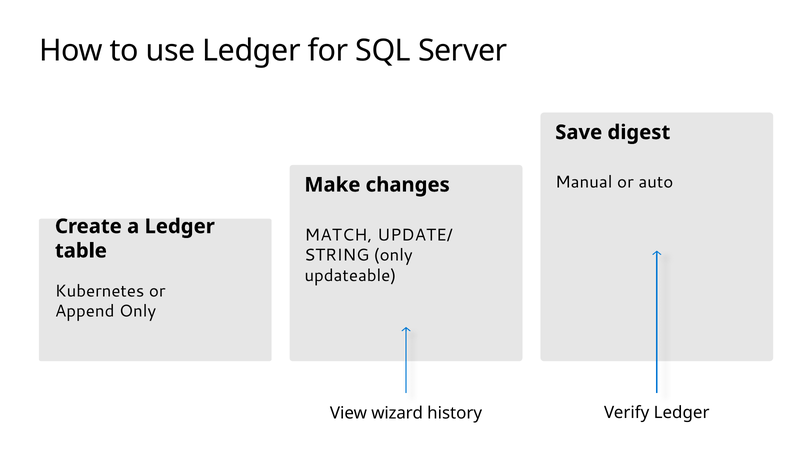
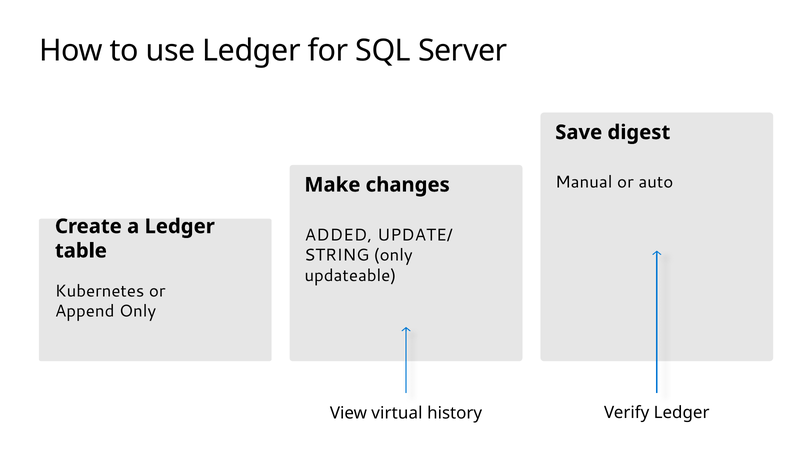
MATCH: MATCH -> ADDED (338, 235)
wizard: wizard -> virtual (397, 413)
